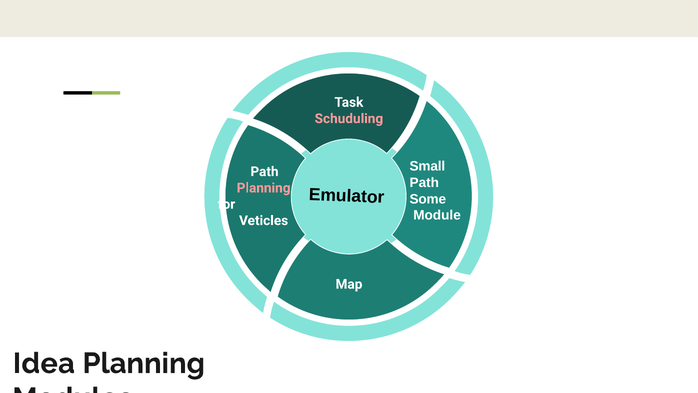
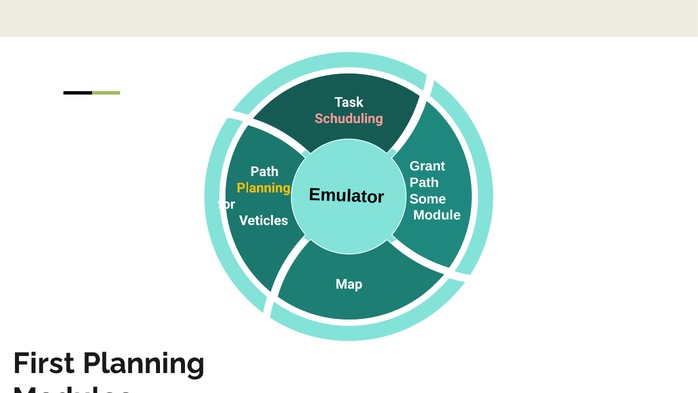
Small: Small -> Grant (427, 166)
Planning colour: pink -> yellow (264, 188)
Idea: Idea -> First (44, 363)
